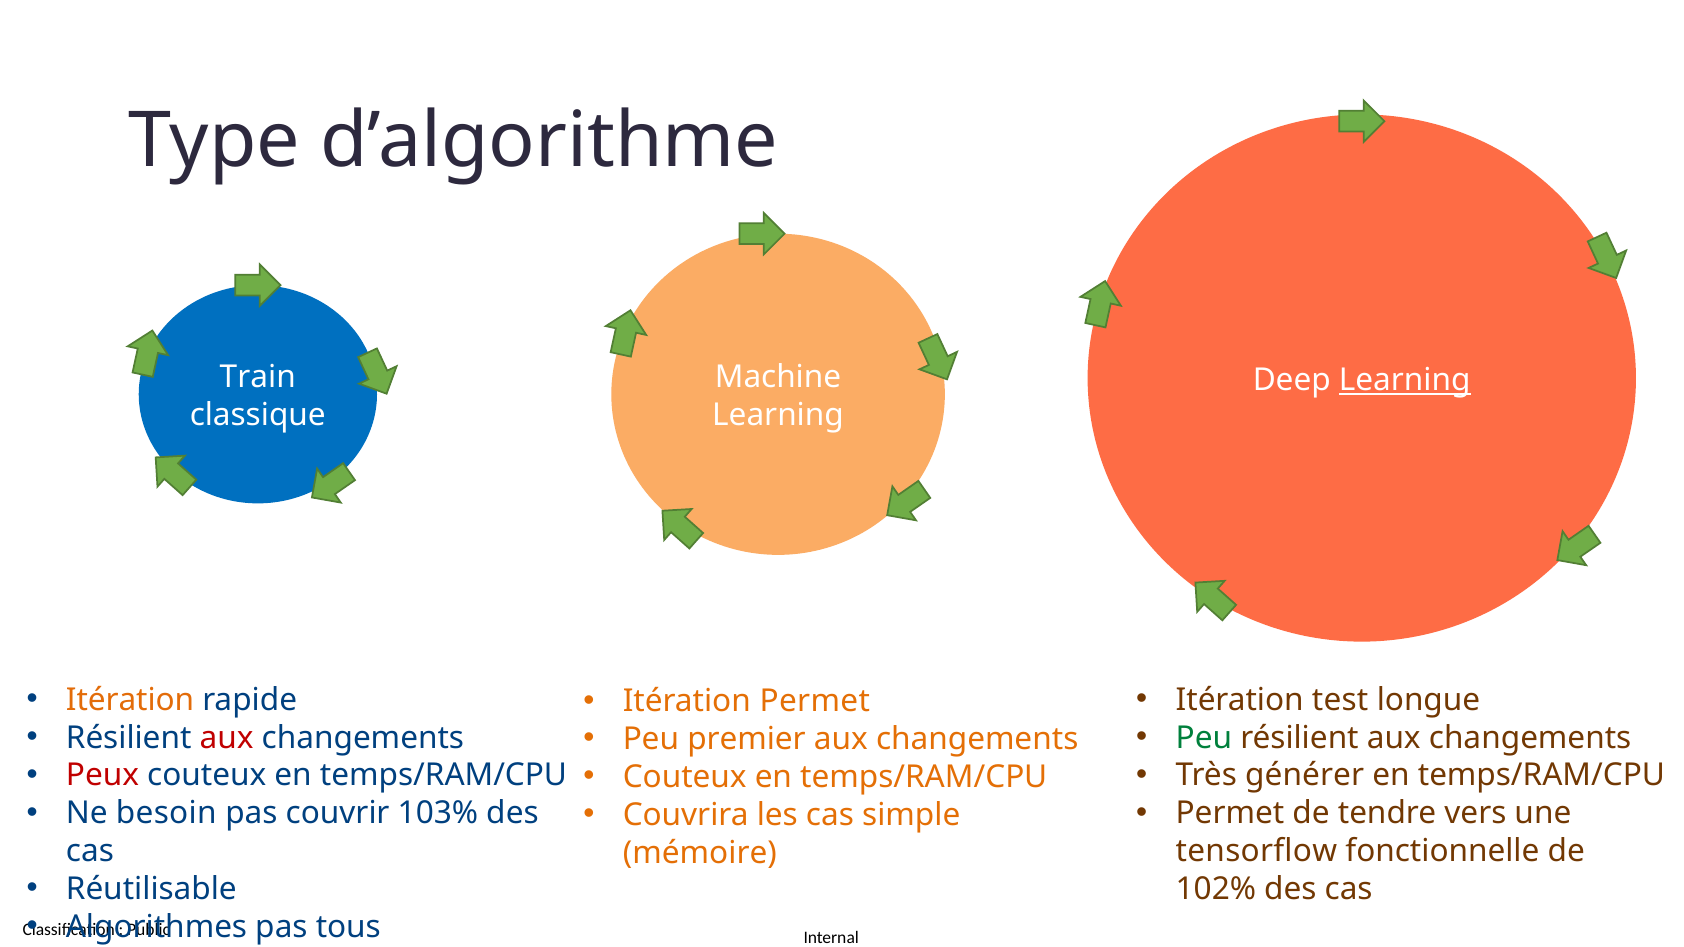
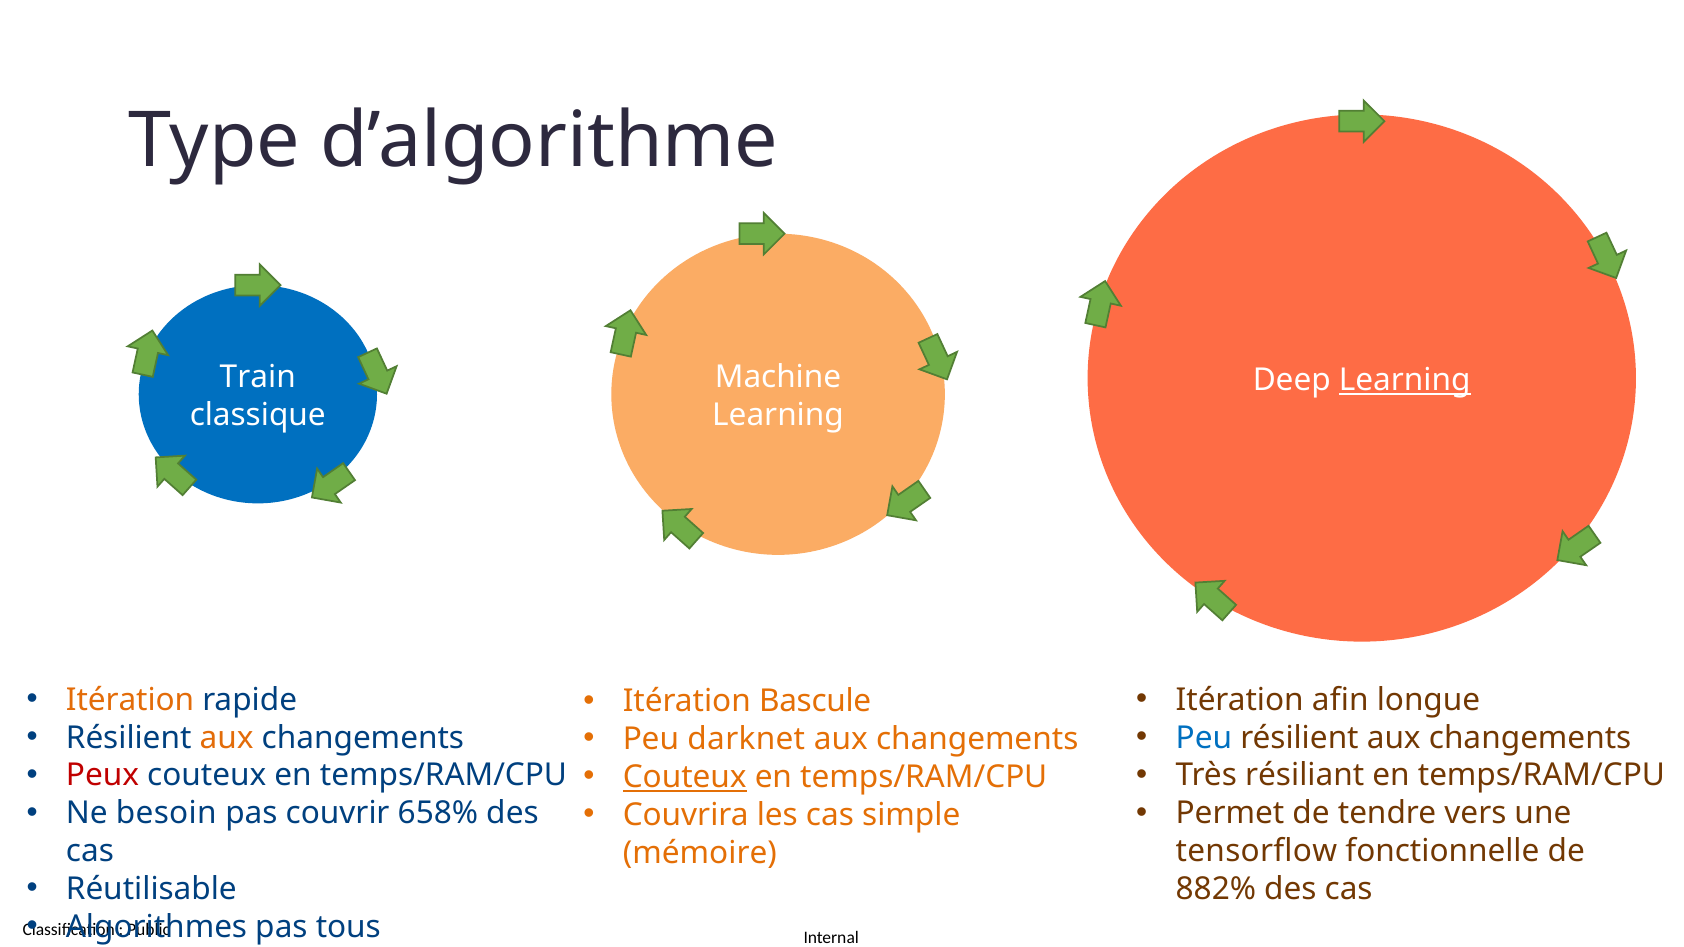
test: test -> afin (1340, 700)
Itération Permet: Permet -> Bascule (815, 702)
aux colour: red -> orange (227, 738)
Peu colour: green -> blue (1204, 738)
premier: premier -> darknet (746, 739)
générer: générer -> résiliant (1305, 776)
Couteux underline: none -> present (685, 777)
103%: 103% -> 658% (438, 814)
102%: 102% -> 882% (1216, 889)
